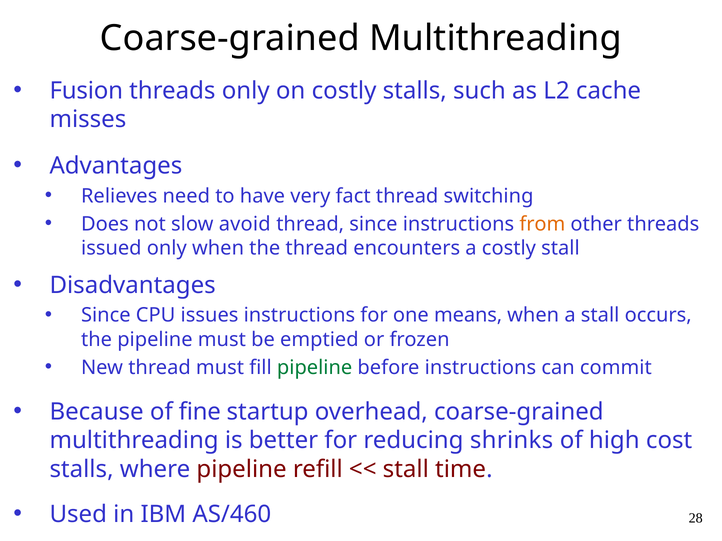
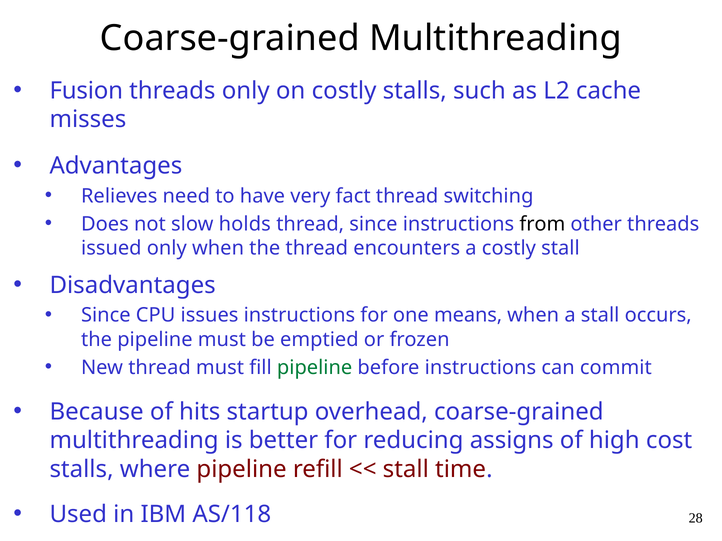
avoid: avoid -> holds (245, 224)
from colour: orange -> black (542, 224)
fine: fine -> hits (200, 412)
shrinks: shrinks -> assigns (512, 441)
AS/460: AS/460 -> AS/118 (232, 515)
